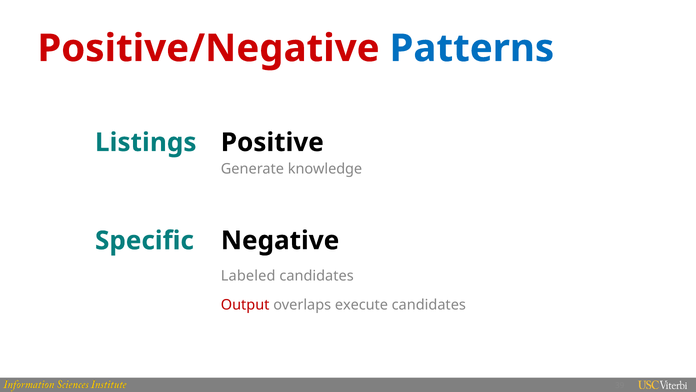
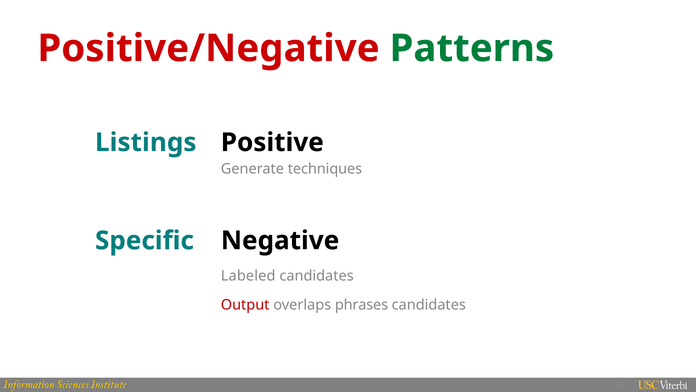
Patterns colour: blue -> green (472, 48)
knowledge: knowledge -> techniques (325, 169)
execute: execute -> phrases (361, 304)
